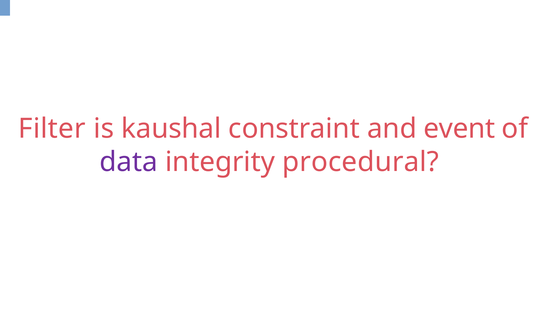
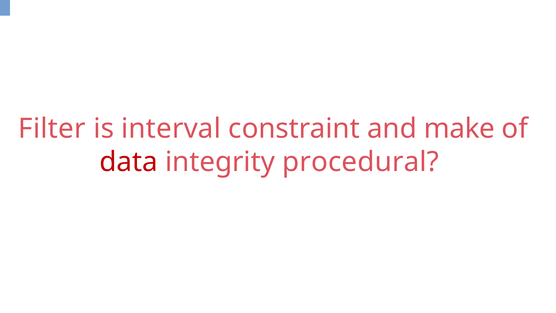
kaushal: kaushal -> interval (171, 128)
event: event -> make (459, 128)
data colour: purple -> red (129, 162)
